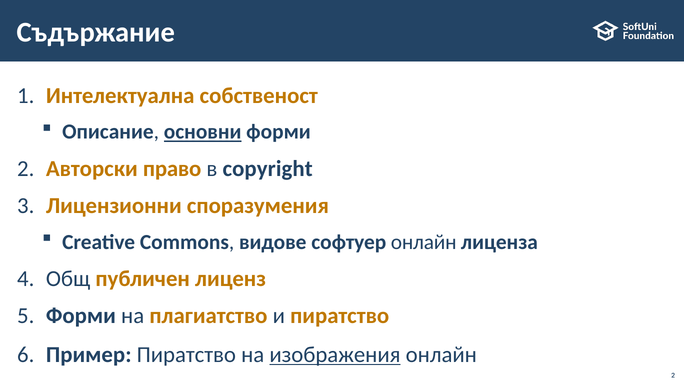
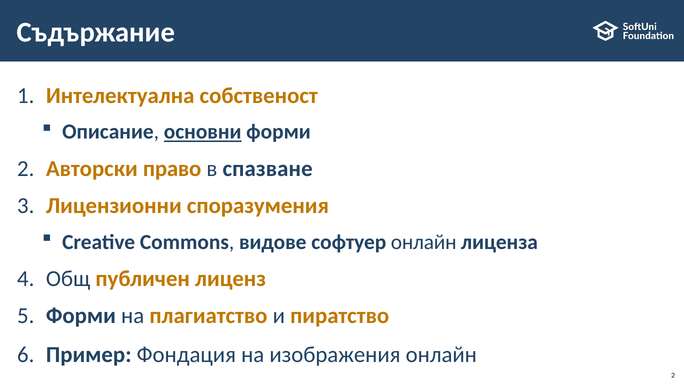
copyright: copyright -> спазване (268, 168)
Пиратство: Пиратство -> Фондация (186, 354)
изображения underline: present -> none (335, 354)
